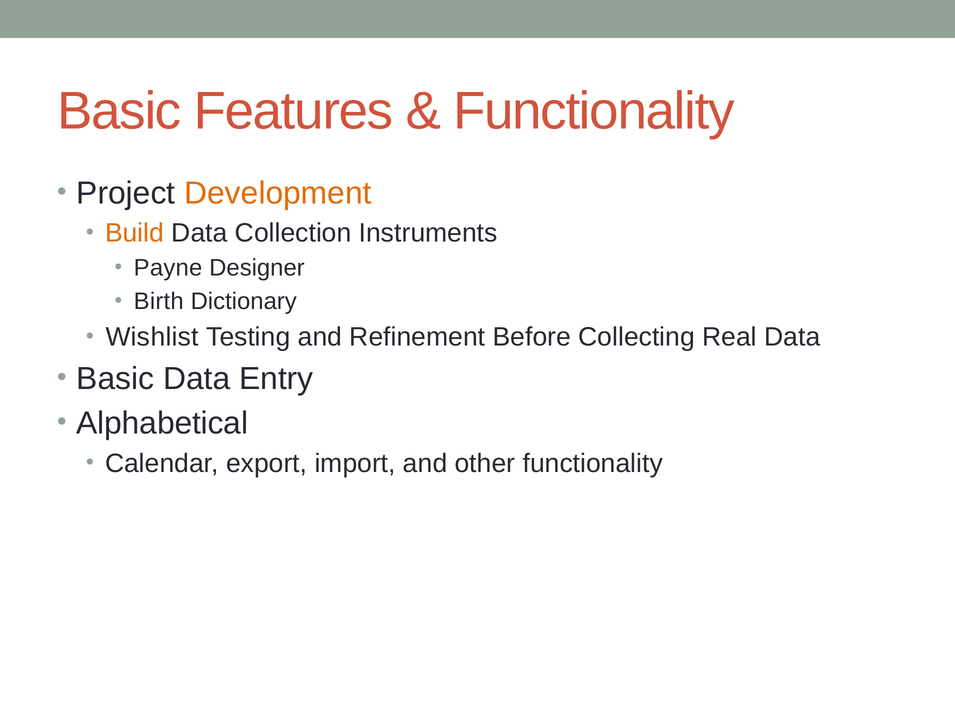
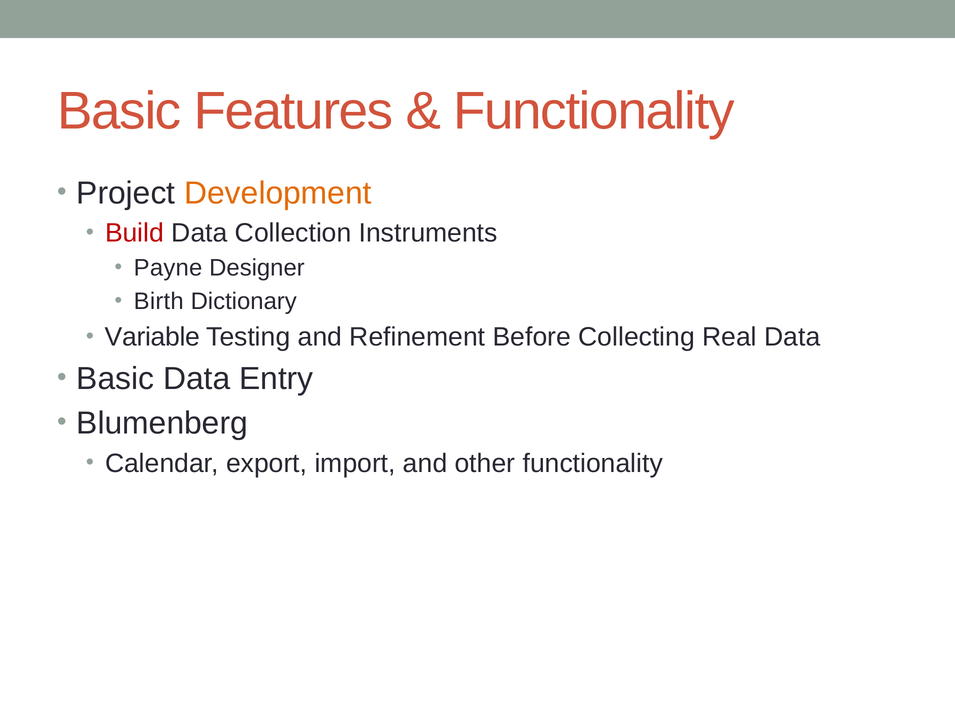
Build colour: orange -> red (135, 233)
Wishlist: Wishlist -> Variable (152, 337)
Alphabetical: Alphabetical -> Blumenberg (162, 423)
